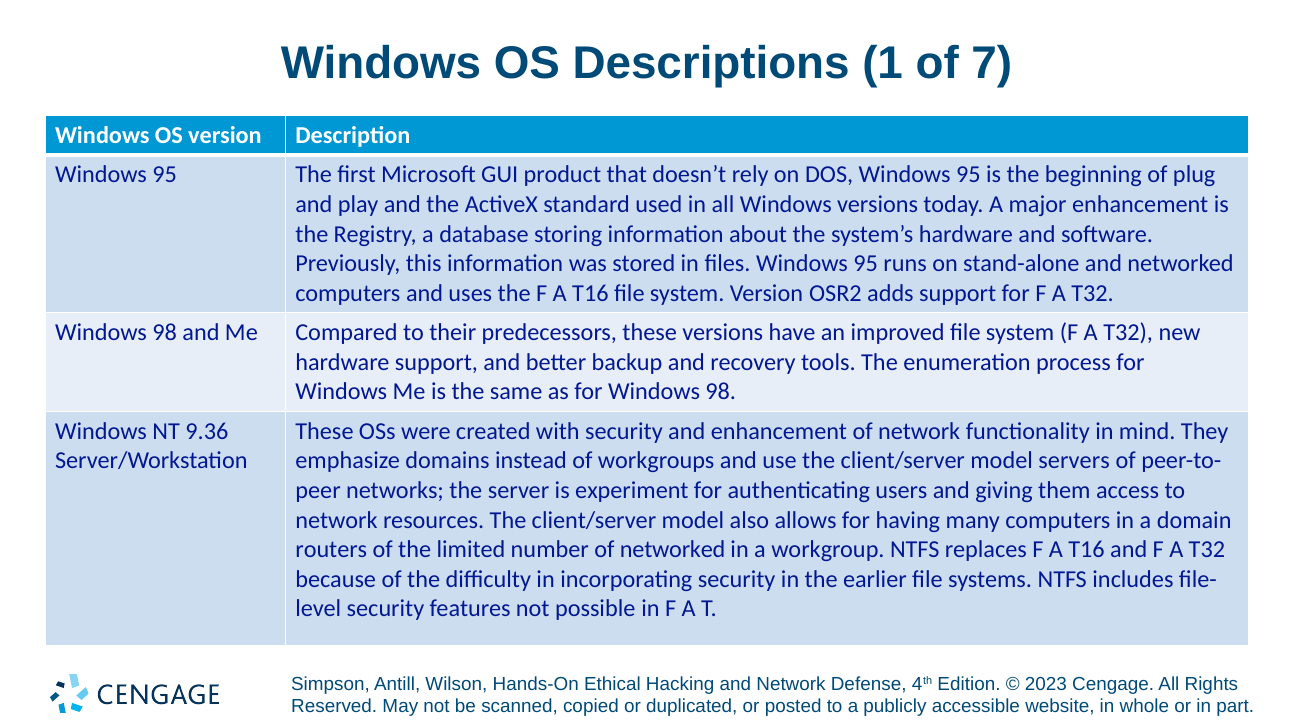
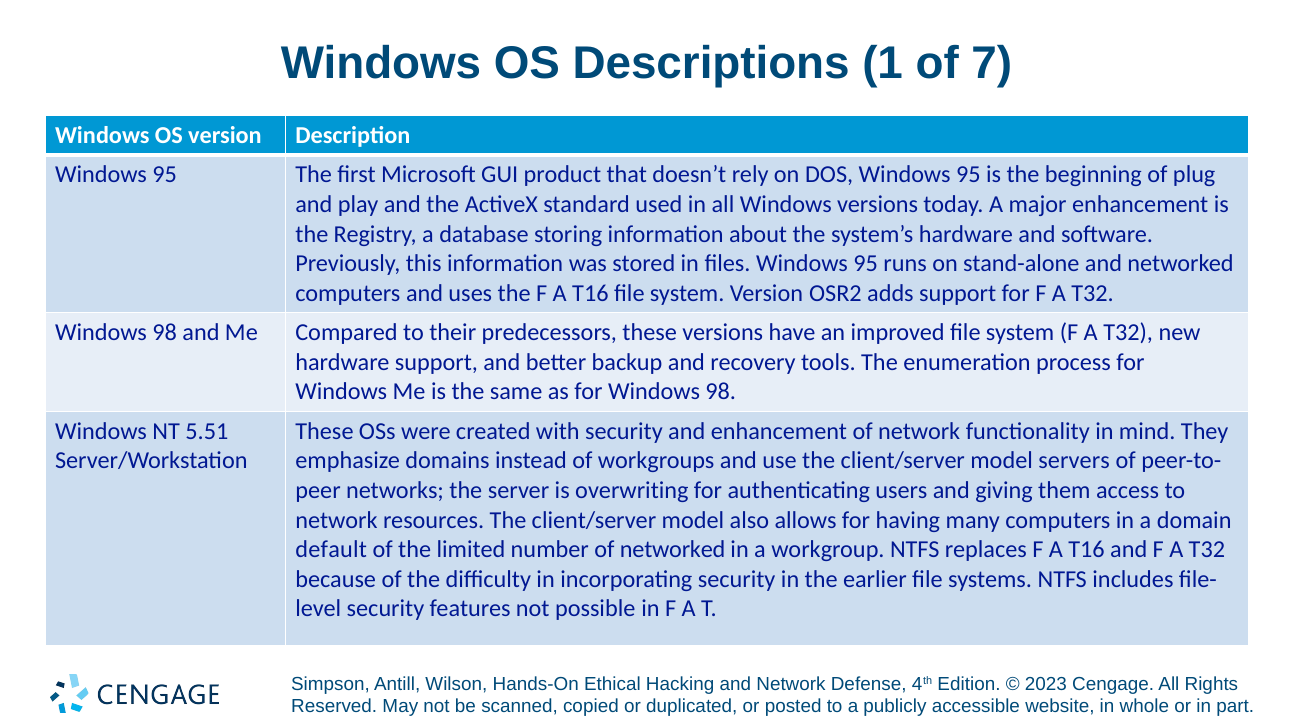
9.36: 9.36 -> 5.51 (207, 431)
experiment: experiment -> overwriting (632, 490)
routers: routers -> default (331, 550)
